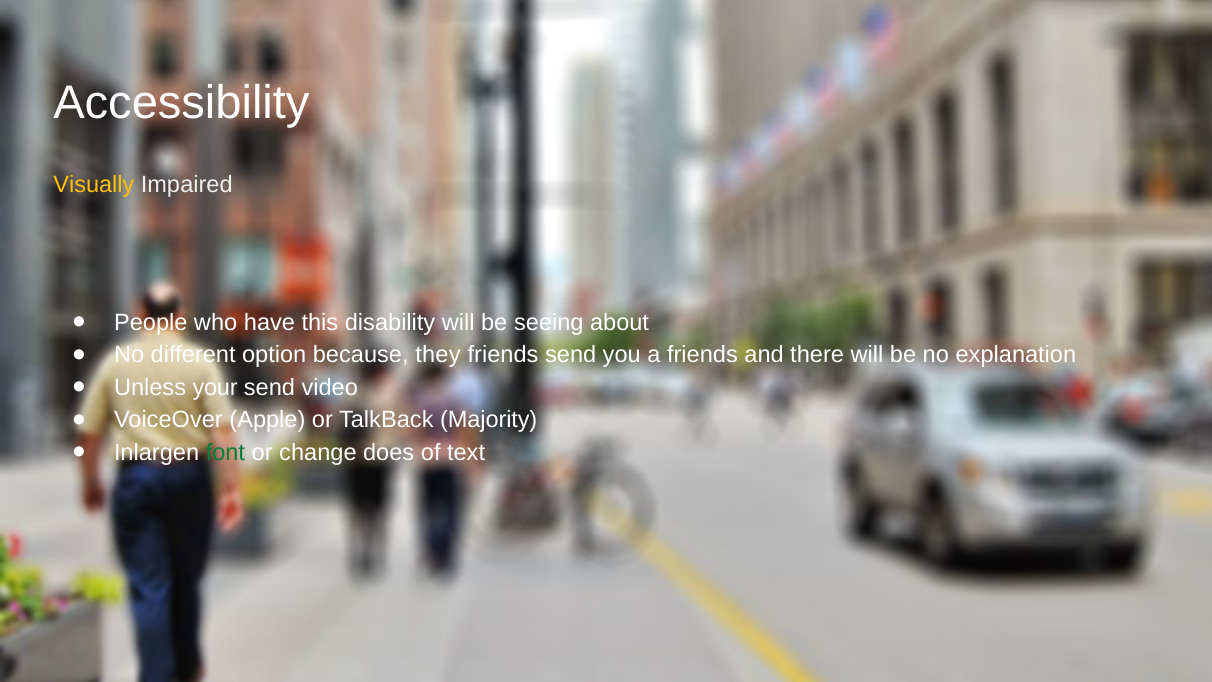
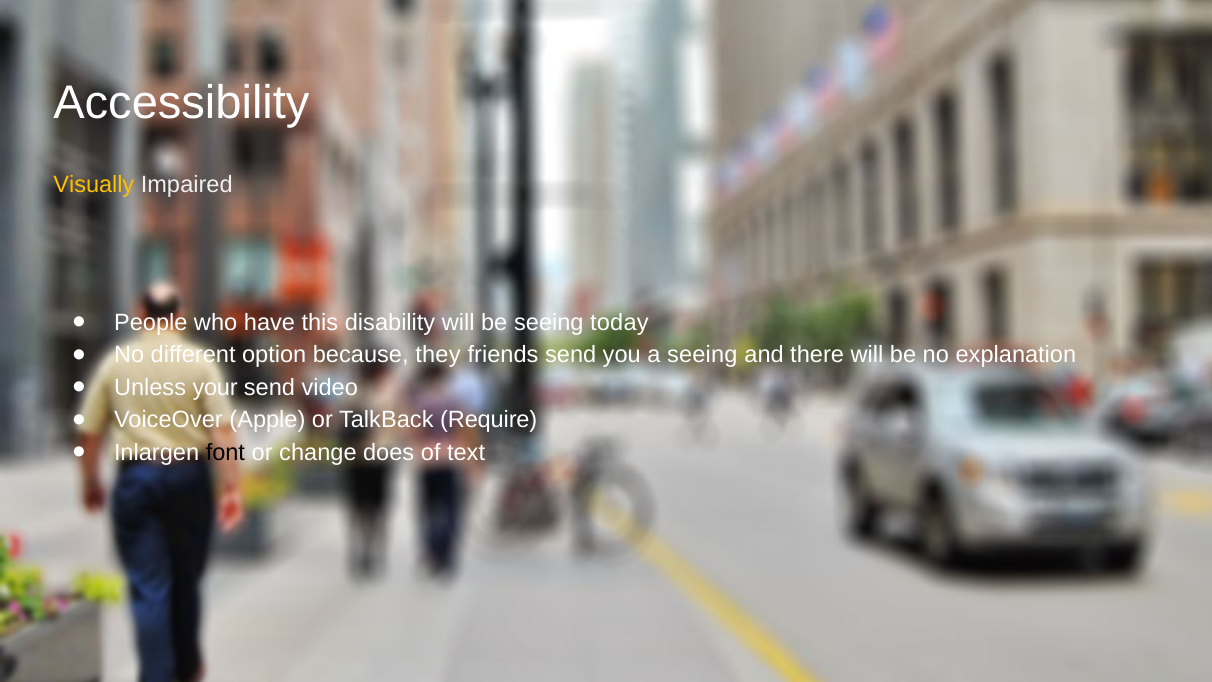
about: about -> today (619, 322)
a friends: friends -> seeing (702, 355)
Majority: Majority -> Require (489, 420)
font colour: green -> black (225, 452)
